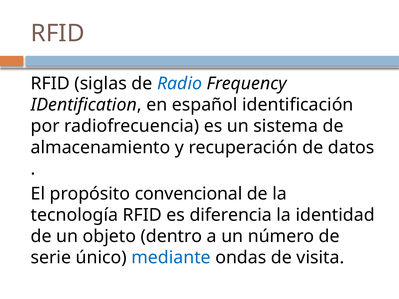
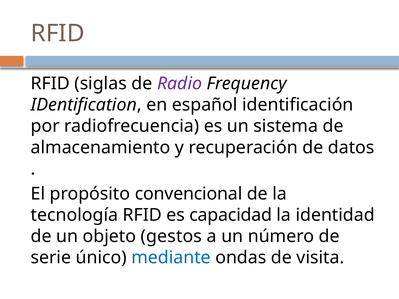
Radio colour: blue -> purple (180, 84)
diferencia: diferencia -> capacidad (231, 215)
dentro: dentro -> gestos (171, 237)
